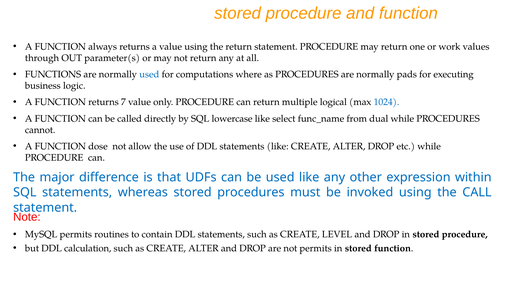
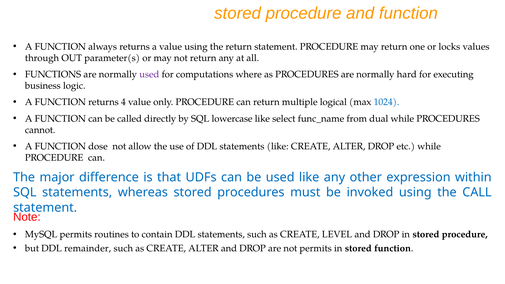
work: work -> locks (449, 47)
used colour: blue -> purple (149, 74)
pads: pads -> hard (407, 74)
7: 7 -> 4 (123, 102)
calculation: calculation -> remainder (88, 248)
